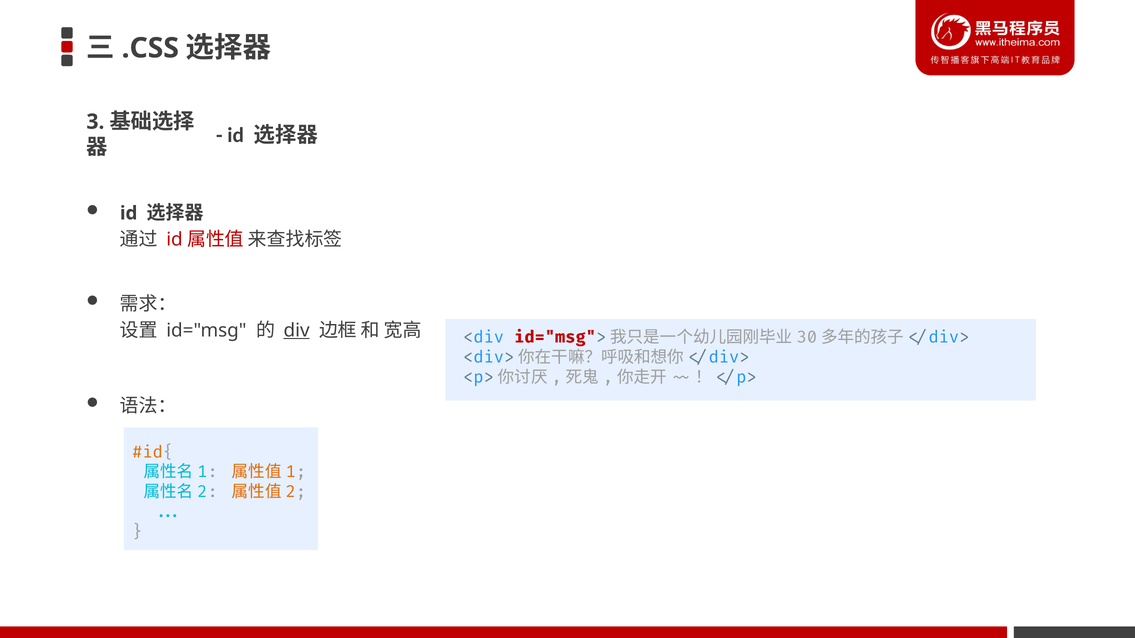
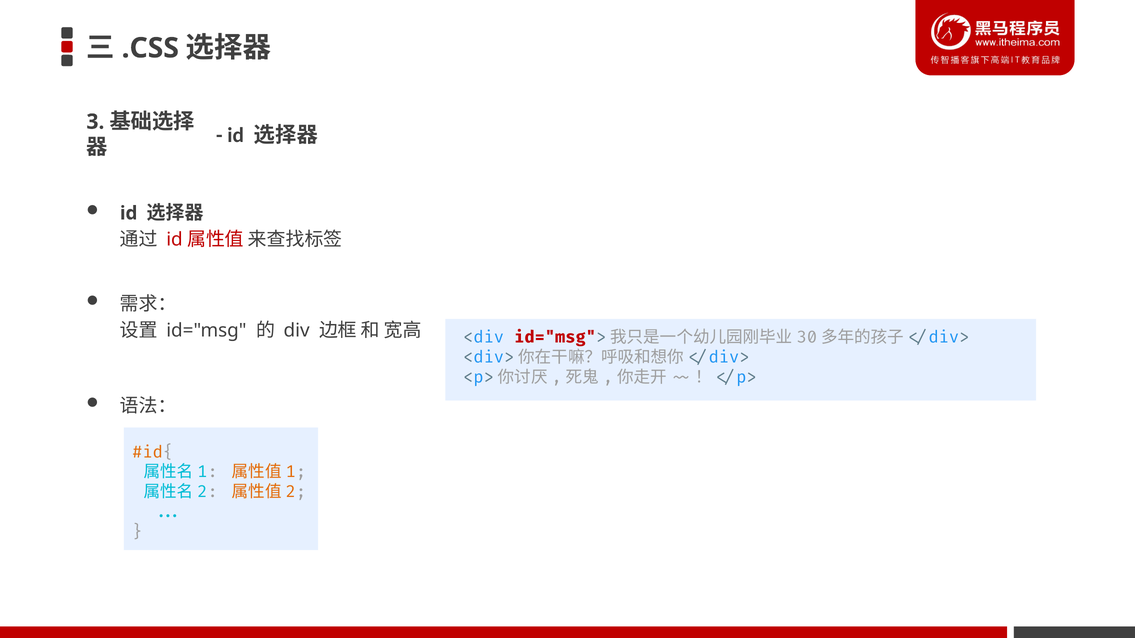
div underline: present -> none (297, 331)
